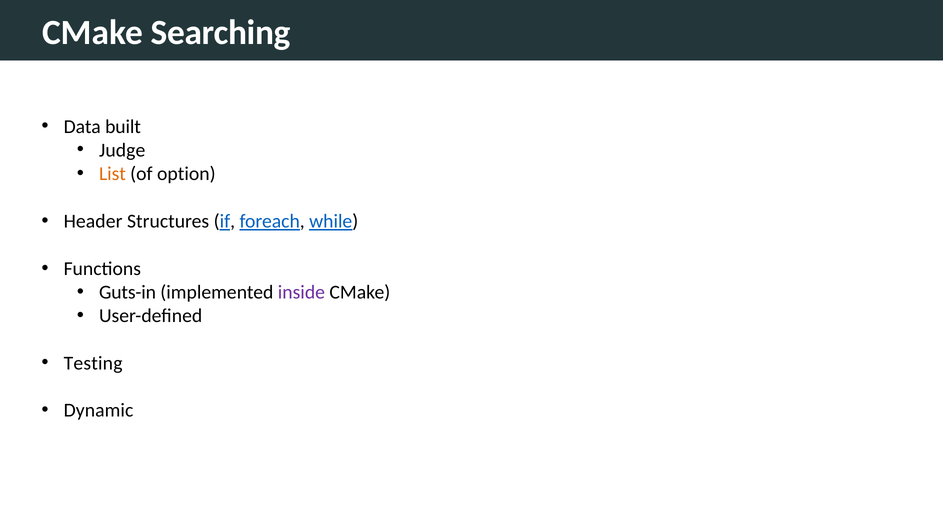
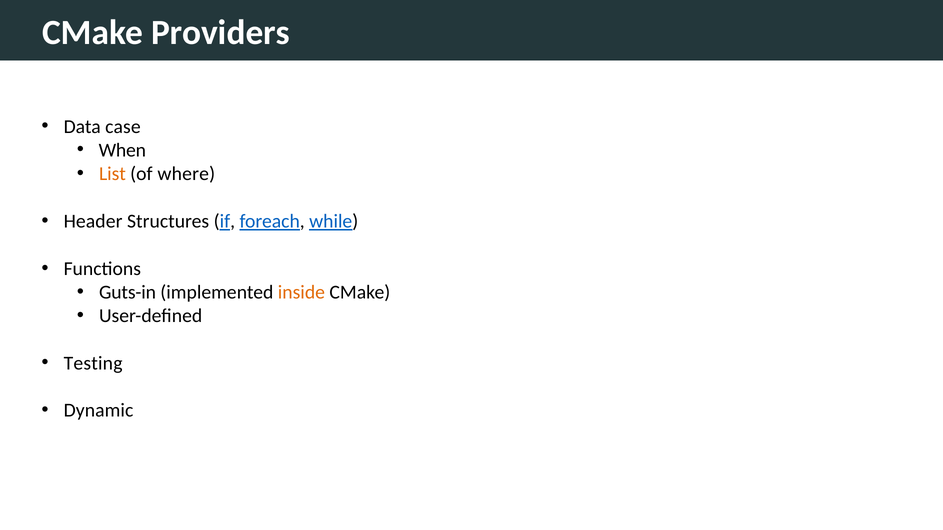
Searching: Searching -> Providers (220, 33)
built: built -> case (123, 127)
Judge: Judge -> When (122, 150)
option: option -> where (186, 174)
inside colour: purple -> orange (301, 293)
